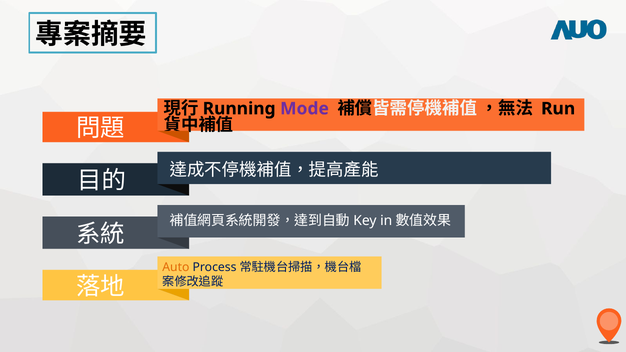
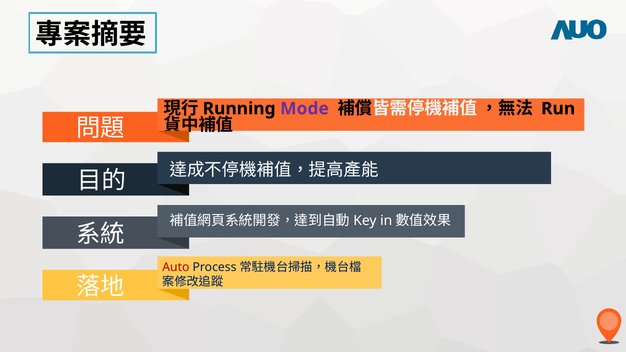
Auto colour: orange -> red (176, 267)
